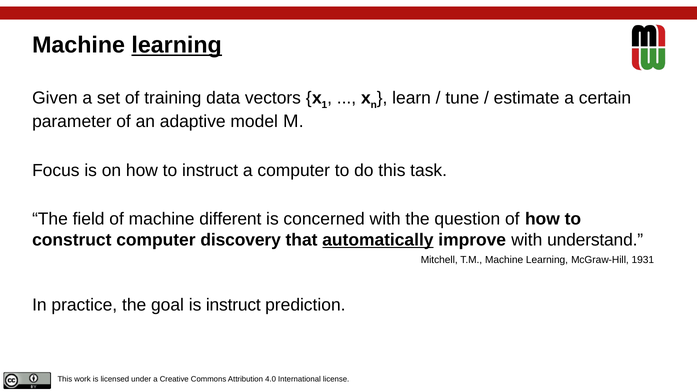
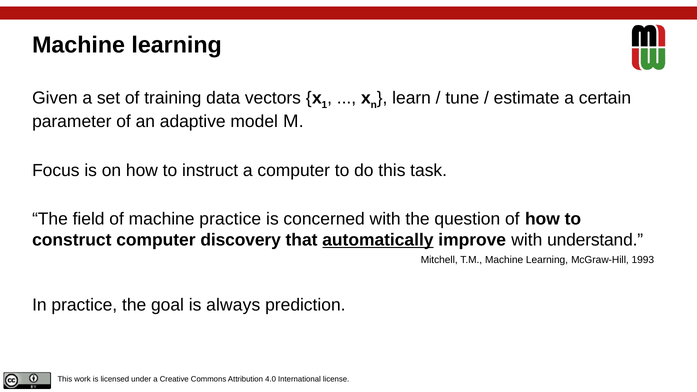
learning underline: present -> none (177, 45)
machine different: different -> practice (230, 219)
1931: 1931 -> 1993 (643, 260)
is instruct: instruct -> always (233, 305)
